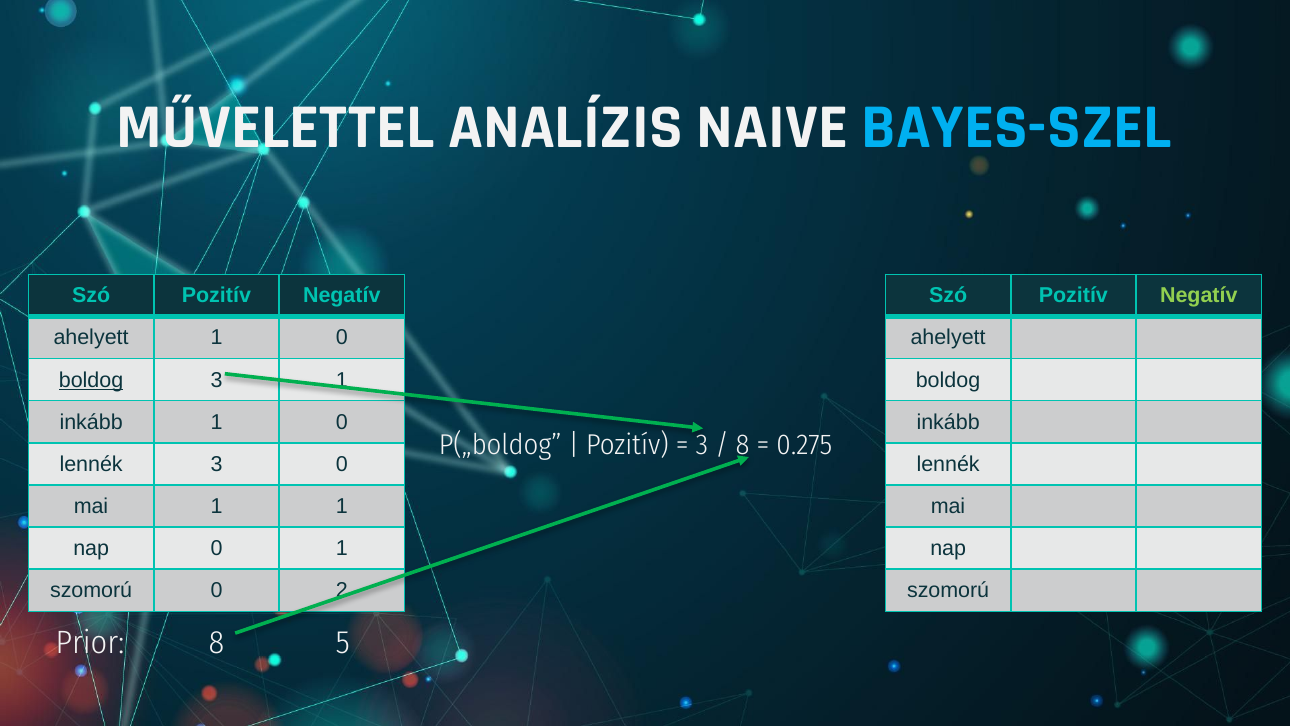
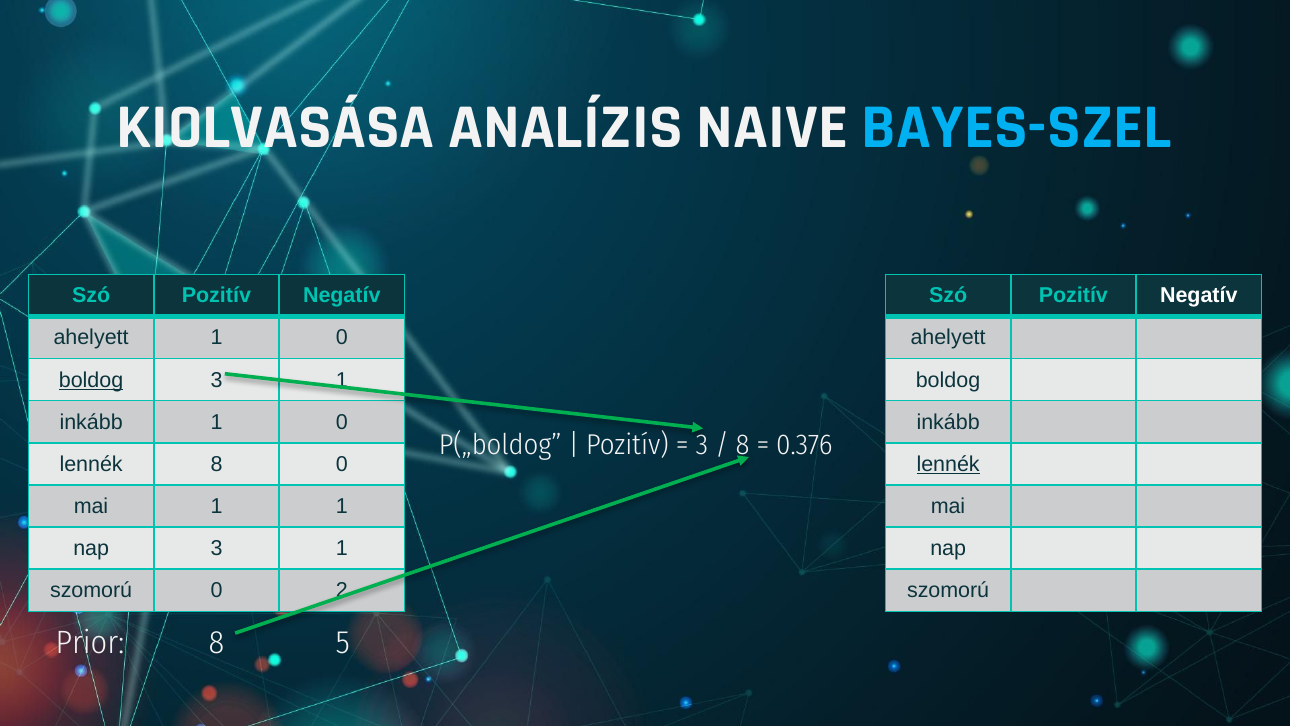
MŰVELETTEL: MŰVELETTEL -> KIOLVASÁSA (276, 127)
Negatív colour: light green -> white (1199, 296)
0.275: 0.275 -> 0.376 (804, 445)
lennék 3: 3 -> 8 (217, 464)
lennék underline: none -> present (948, 464)
nap 0: 0 -> 3 (217, 548)
